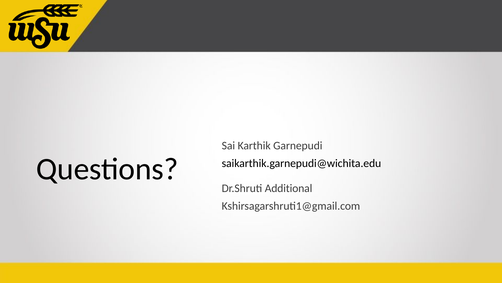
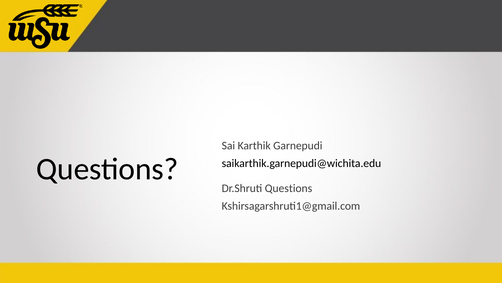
Dr.Shruti Additional: Additional -> Questions (288, 188)
